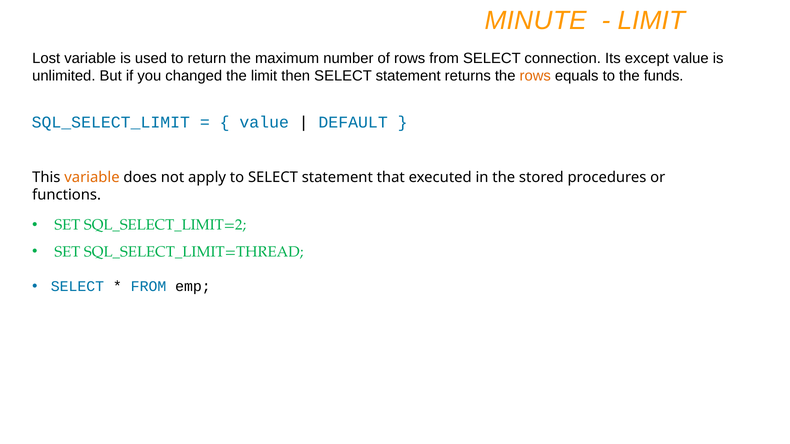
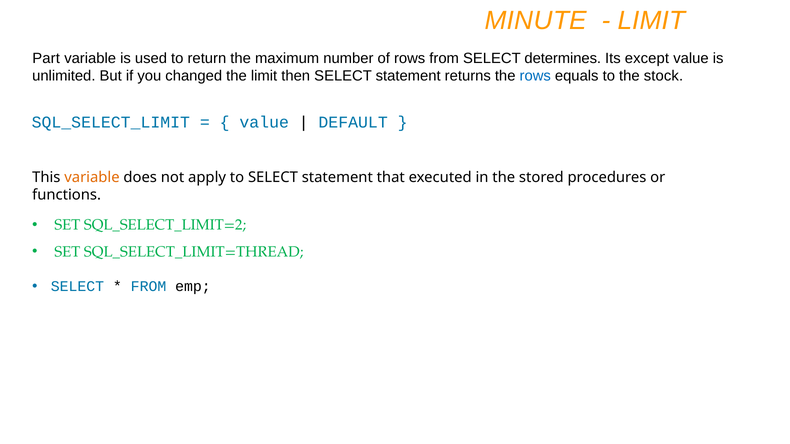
Lost: Lost -> Part (46, 58)
connection: connection -> determines (563, 58)
rows colour: orange -> blue (535, 76)
funds: funds -> stock (663, 76)
